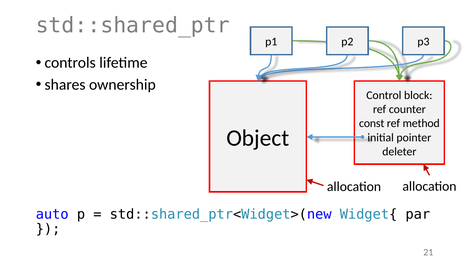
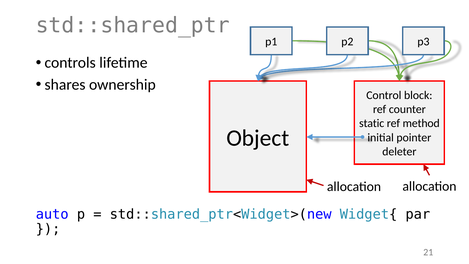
const: const -> static (372, 123)
